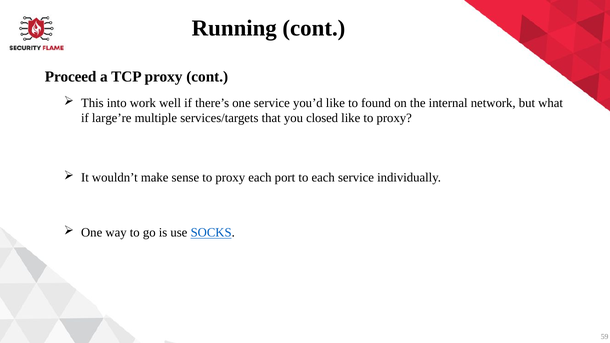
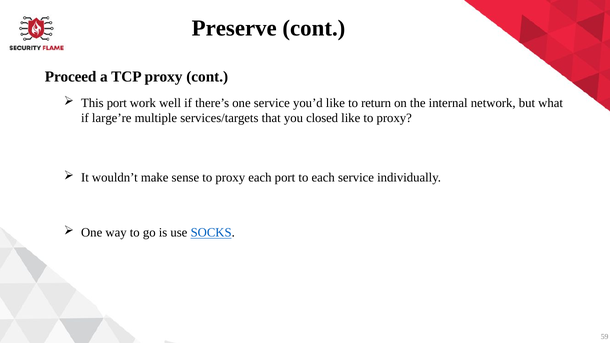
Running: Running -> Preserve (234, 28)
This into: into -> port (117, 103)
found: found -> return (376, 103)
